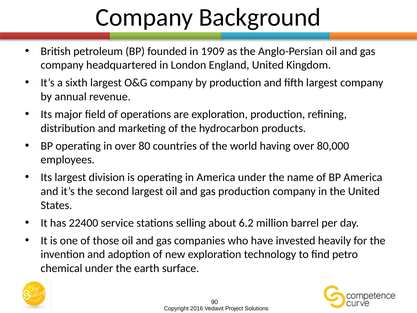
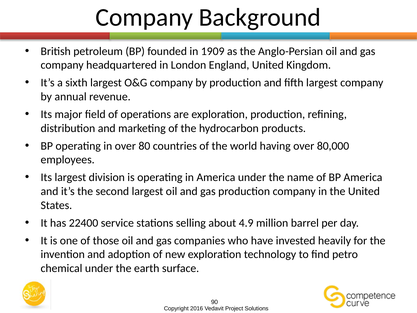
6.2: 6.2 -> 4.9 (246, 223)
